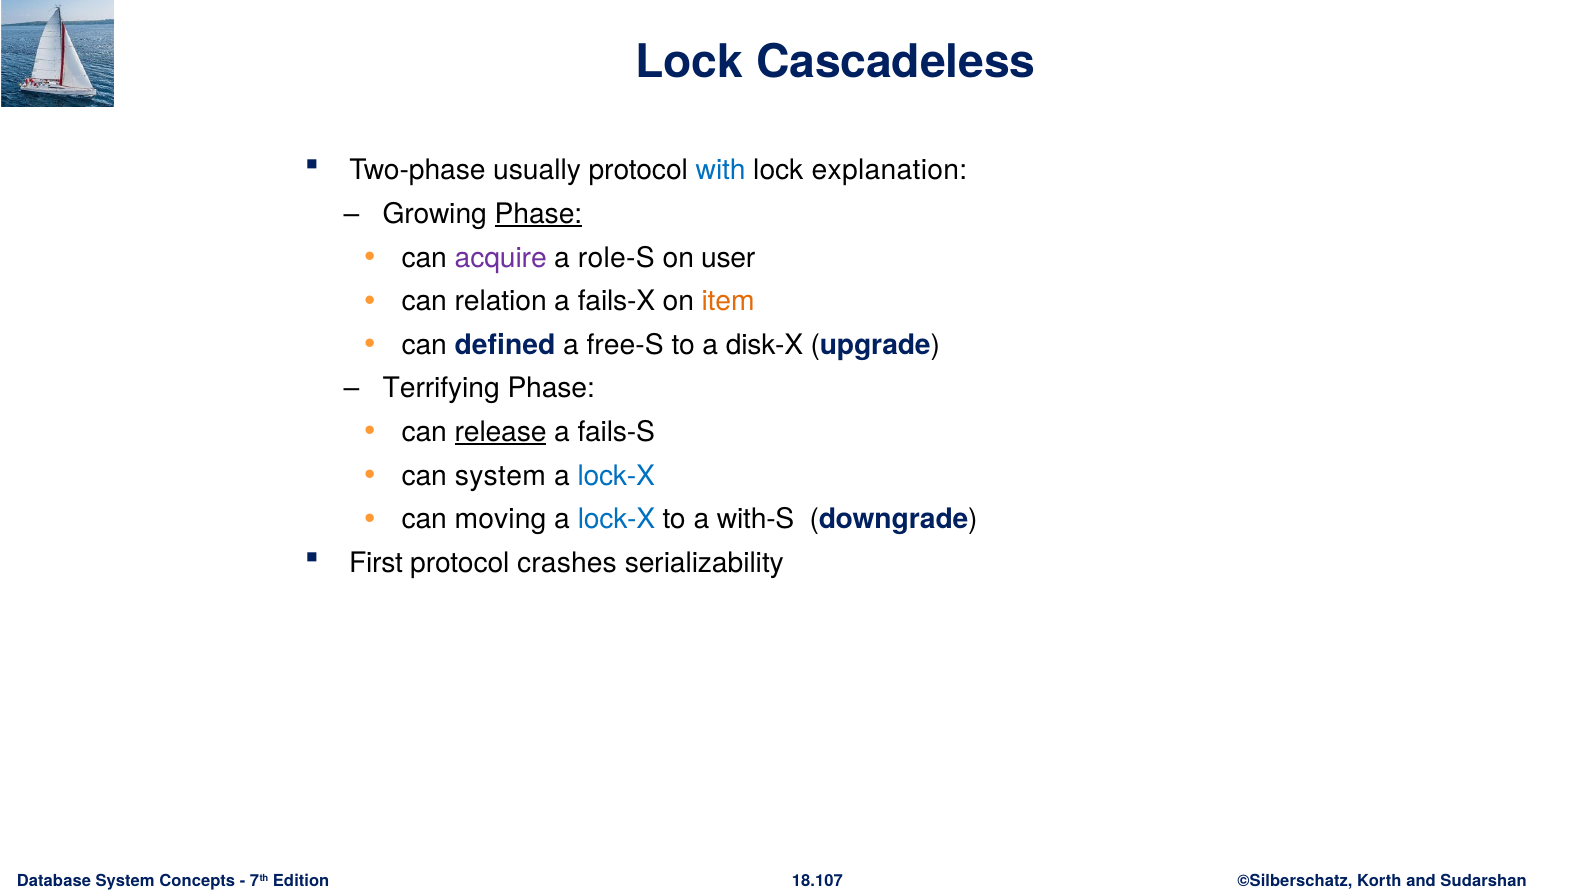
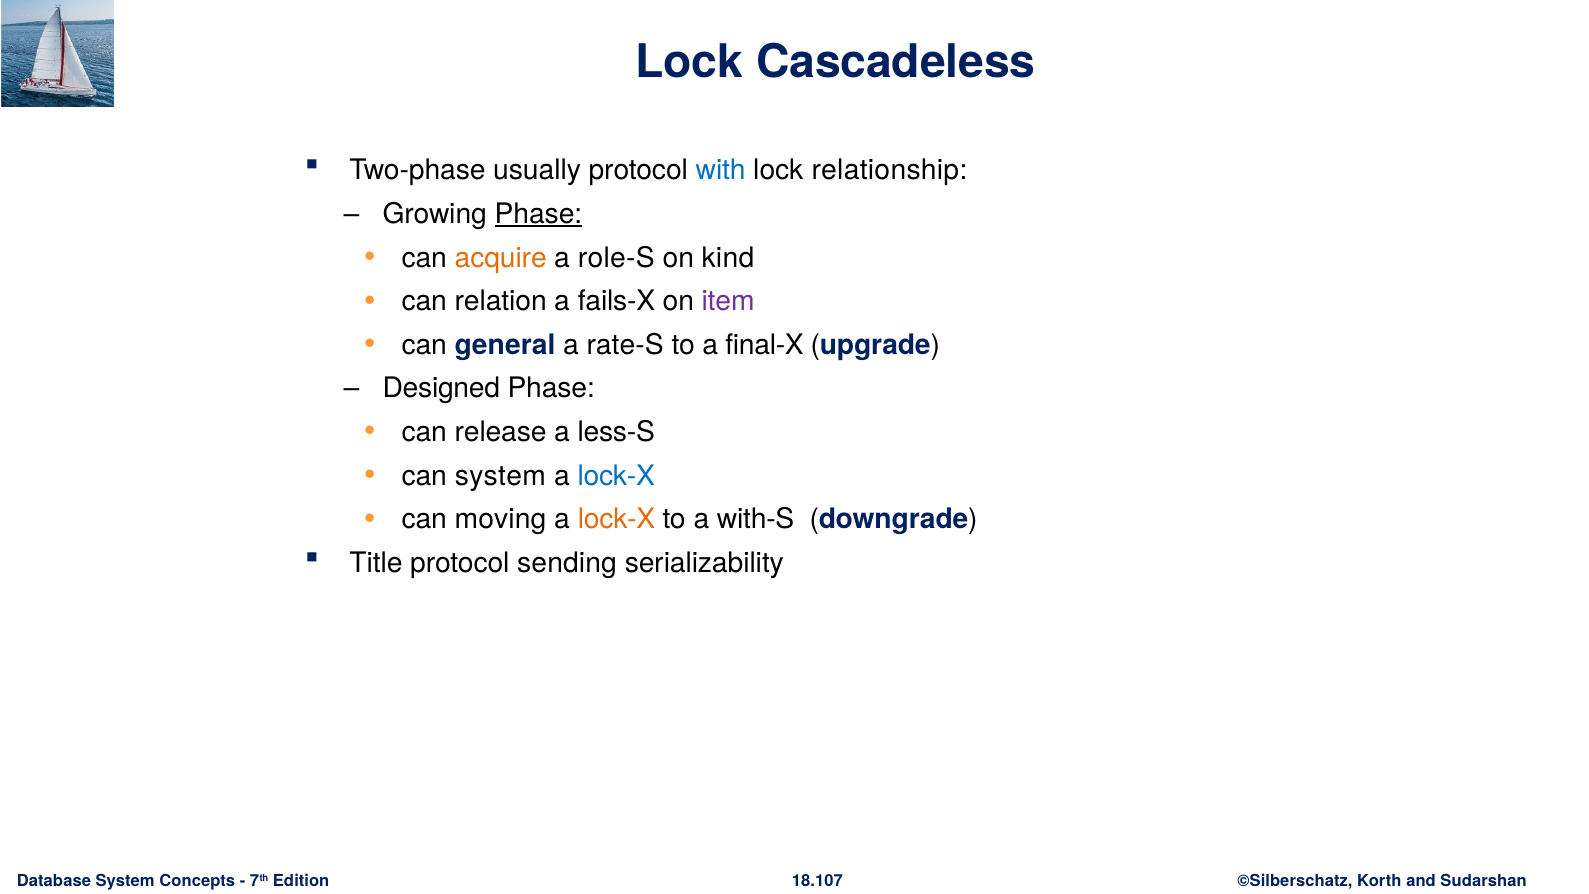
explanation: explanation -> relationship (889, 170)
acquire colour: purple -> orange (501, 258)
user: user -> kind (728, 258)
item colour: orange -> purple (728, 301)
defined: defined -> general (505, 345)
free-S: free-S -> rate-S (625, 345)
disk-X: disk-X -> final-X (765, 345)
Terrifying: Terrifying -> Designed (441, 388)
release underline: present -> none (501, 432)
fails-S: fails-S -> less-S (616, 432)
lock-X colour: blue -> orange (617, 519)
First: First -> Title (376, 563)
crashes: crashes -> sending (567, 563)
